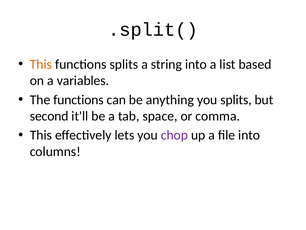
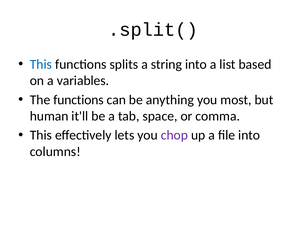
This colour: orange -> blue (41, 64)
you splits: splits -> most (236, 100)
second: second -> human (49, 116)
